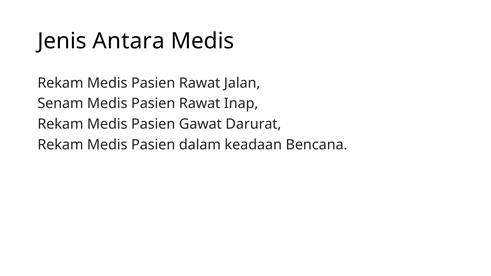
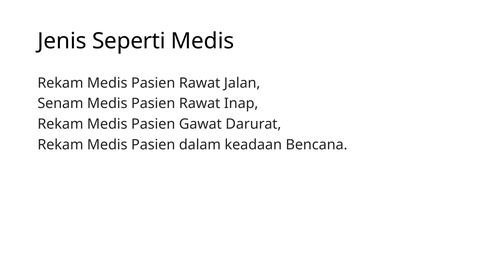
Antara: Antara -> Seperti (129, 41)
